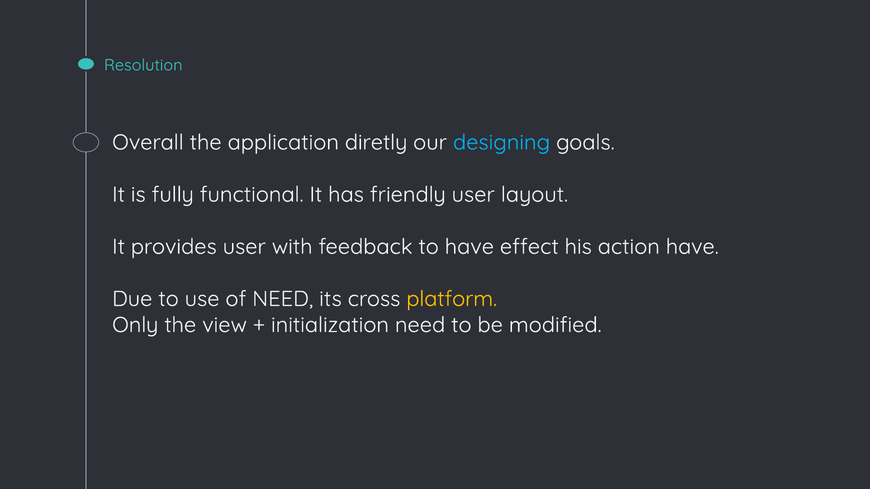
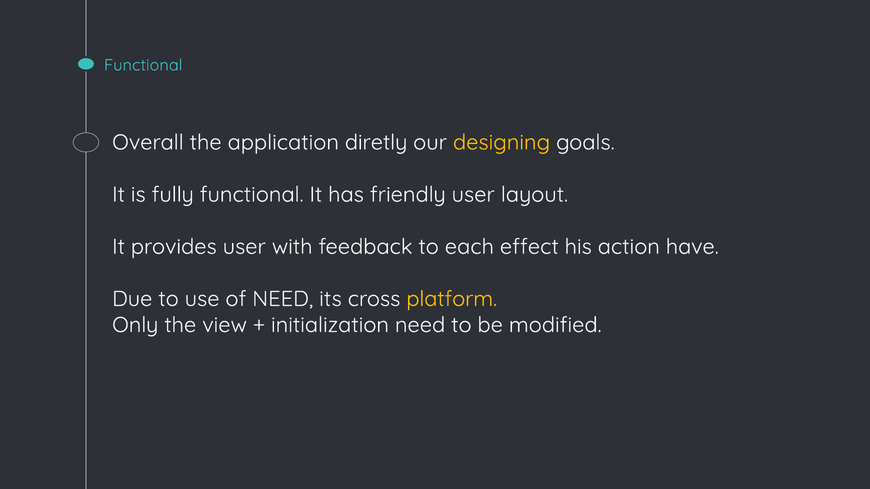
Resolution: Resolution -> Functional (143, 65)
designing colour: light blue -> yellow (502, 142)
to have: have -> each (469, 247)
